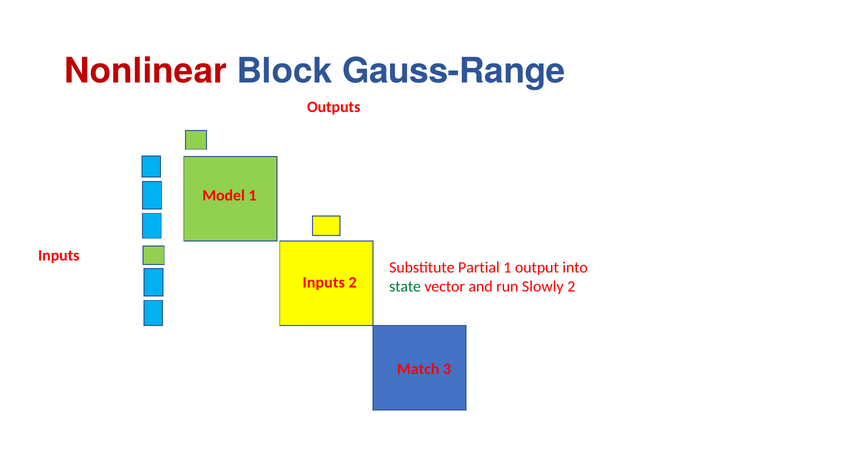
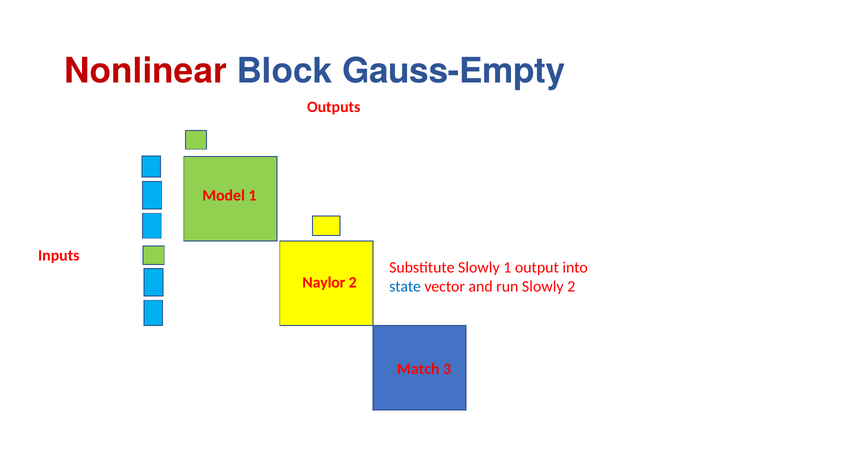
Gauss-Range: Gauss-Range -> Gauss-Empty (454, 71)
Substitute Partial: Partial -> Slowly (479, 268)
Inputs: Inputs -> Naylor (324, 283)
state colour: green -> blue (405, 287)
